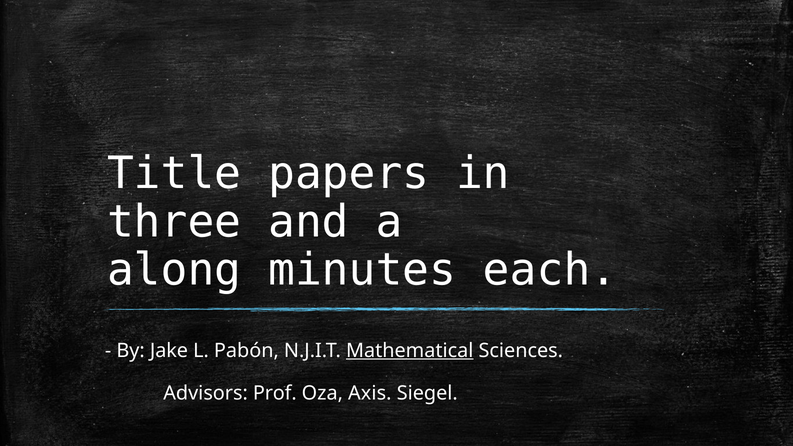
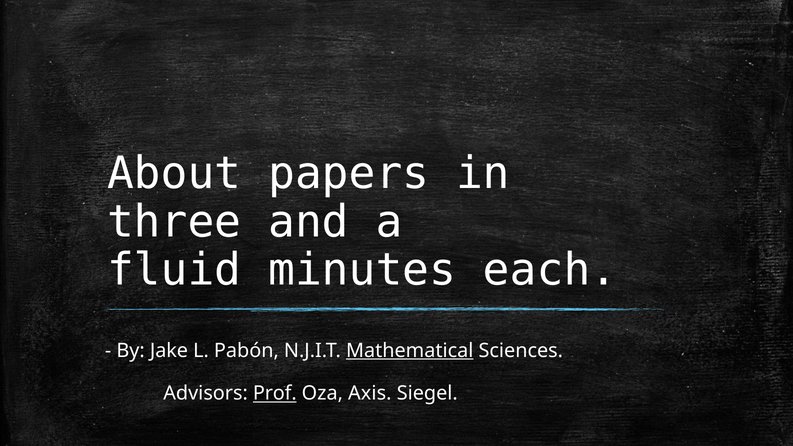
Title: Title -> About (174, 174)
along: along -> fluid (174, 270)
Prof underline: none -> present (275, 393)
